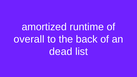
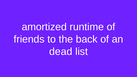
overall: overall -> friends (29, 39)
